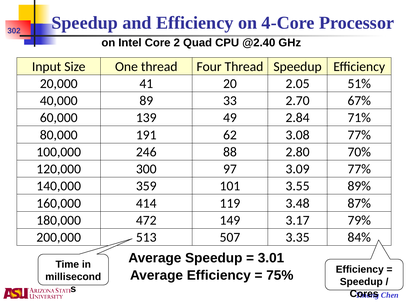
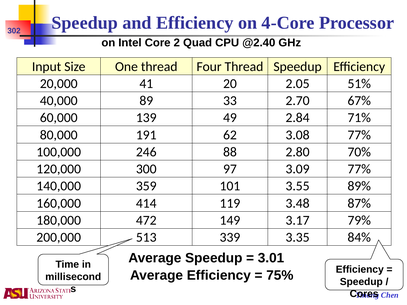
507: 507 -> 339 (230, 238)
